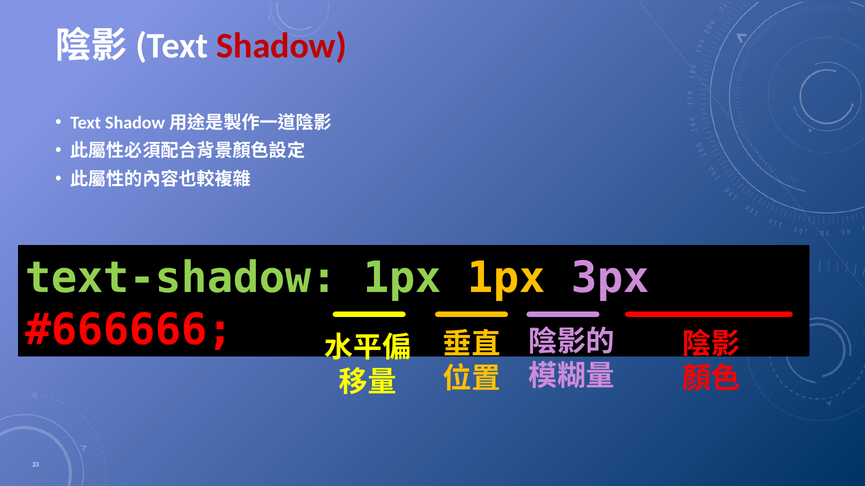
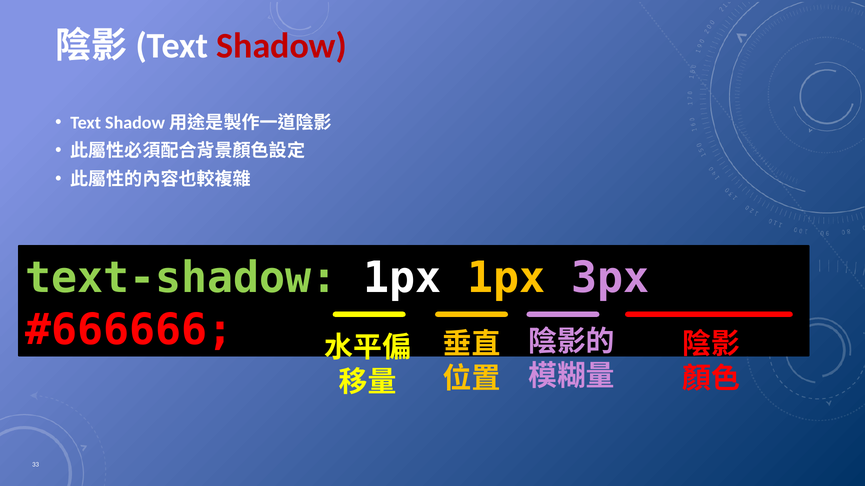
1px colour: light green -> white (402, 278)
